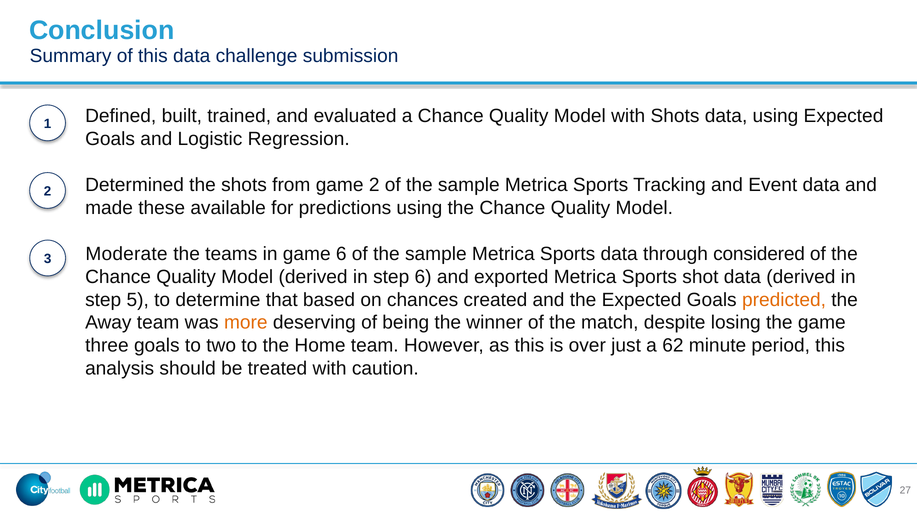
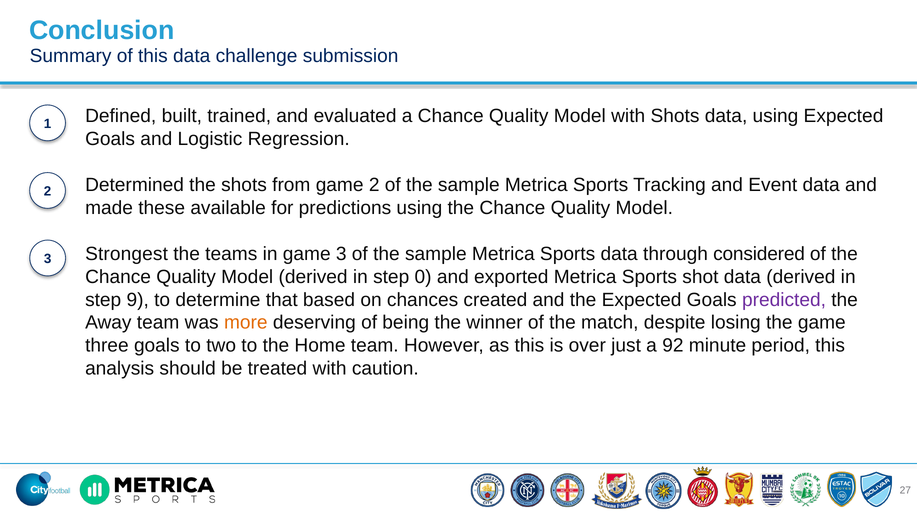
Moderate: Moderate -> Strongest (127, 254)
game 6: 6 -> 3 (341, 254)
step 6: 6 -> 0 (423, 277)
5: 5 -> 9 (138, 300)
predicted colour: orange -> purple (784, 300)
62: 62 -> 92 (673, 345)
